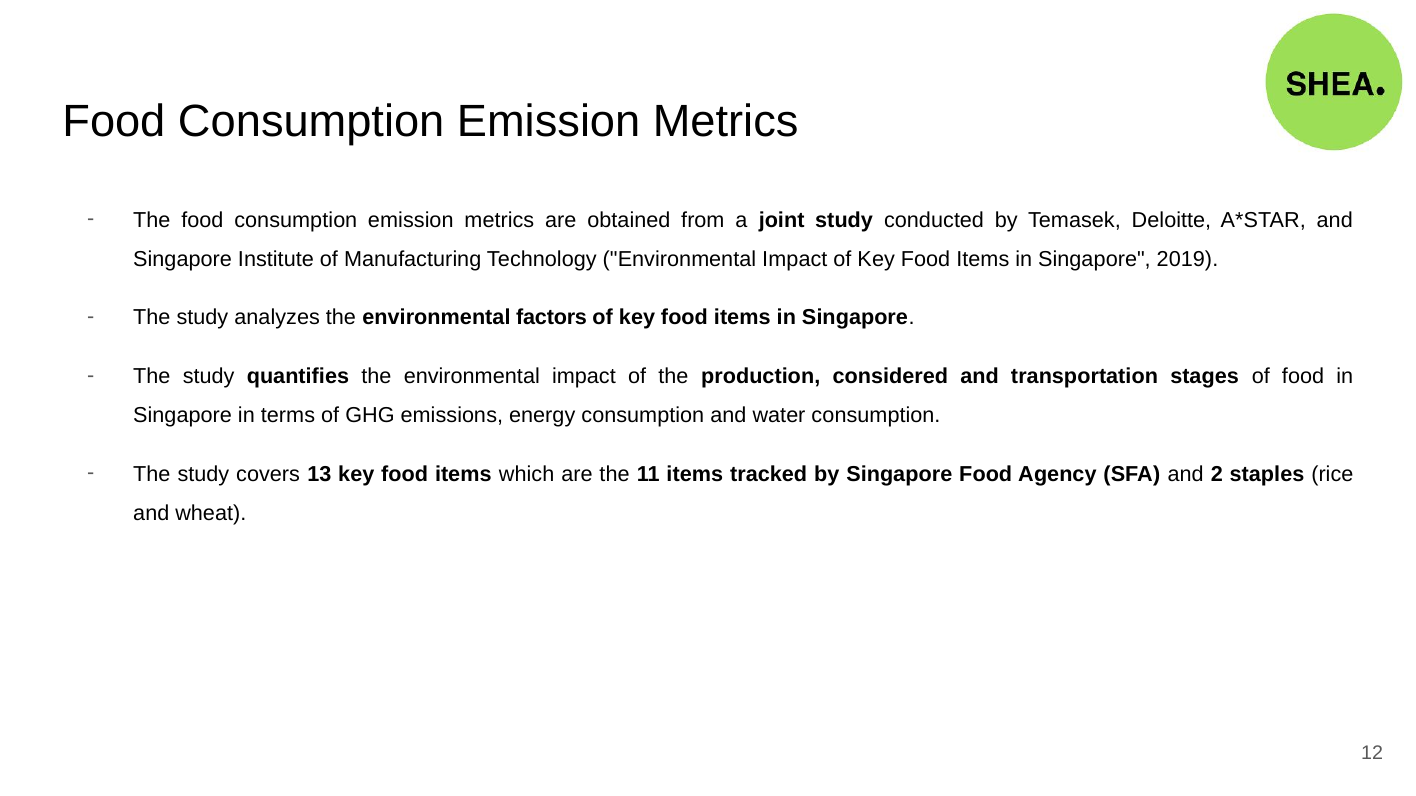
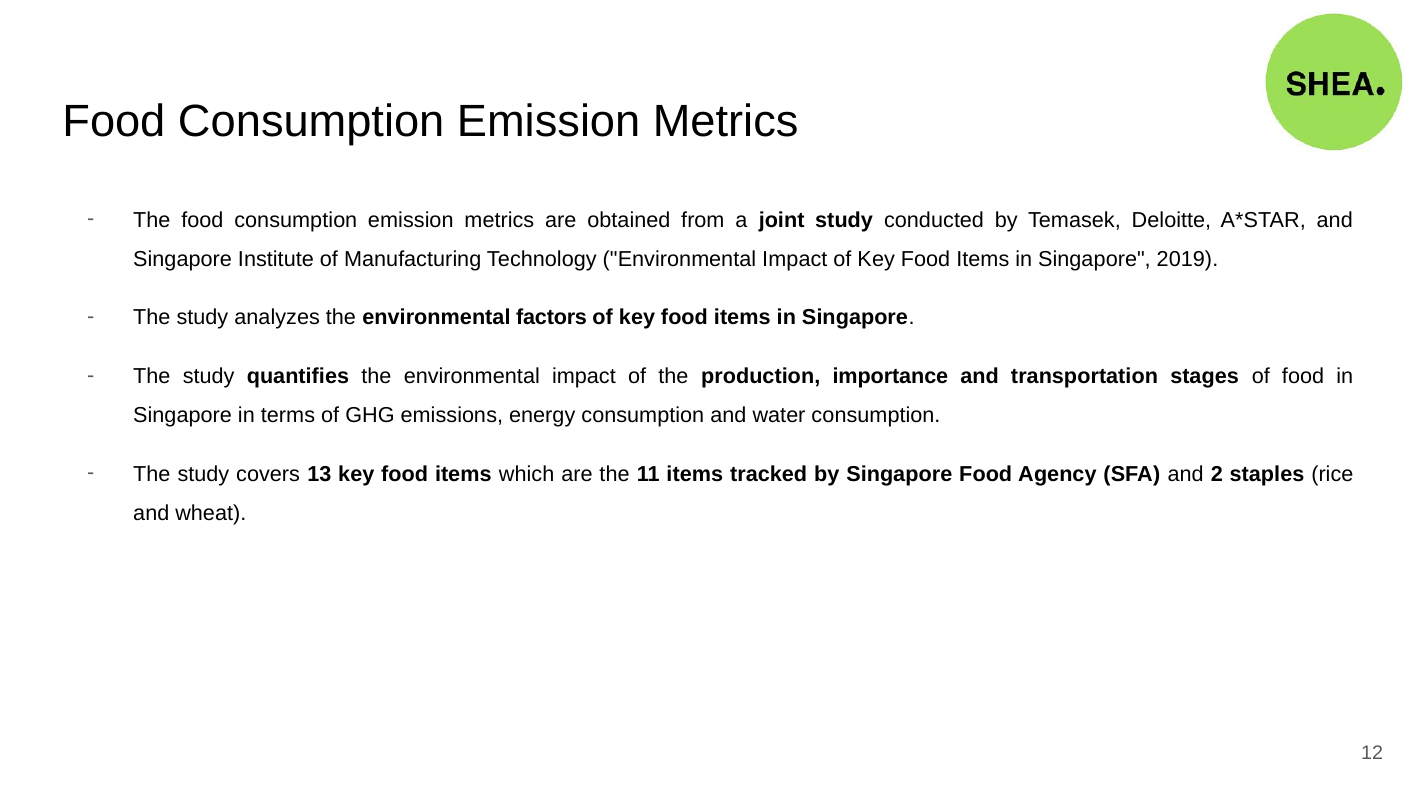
considered: considered -> importance (890, 377)
